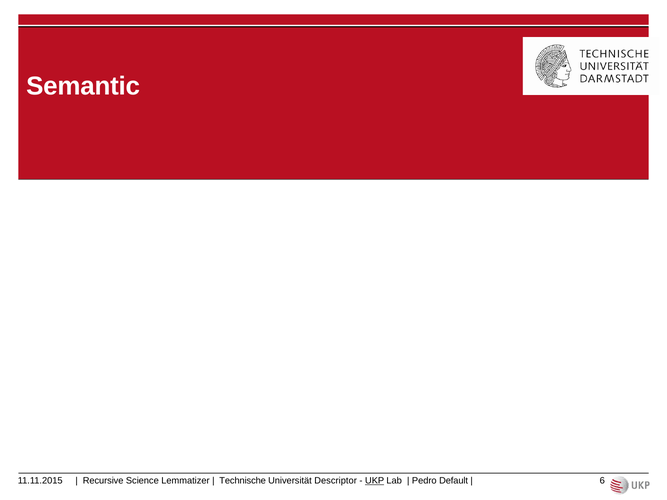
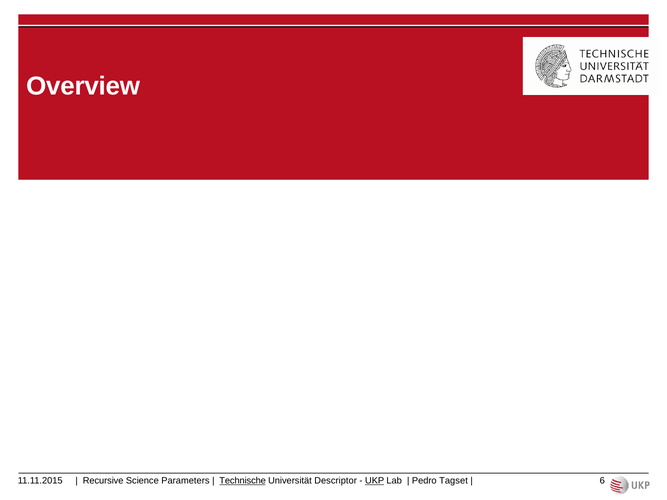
Semantic: Semantic -> Overview (83, 86)
Lemmatizer: Lemmatizer -> Parameters (185, 481)
Technische underline: none -> present (243, 481)
Default: Default -> Tagset (454, 481)
